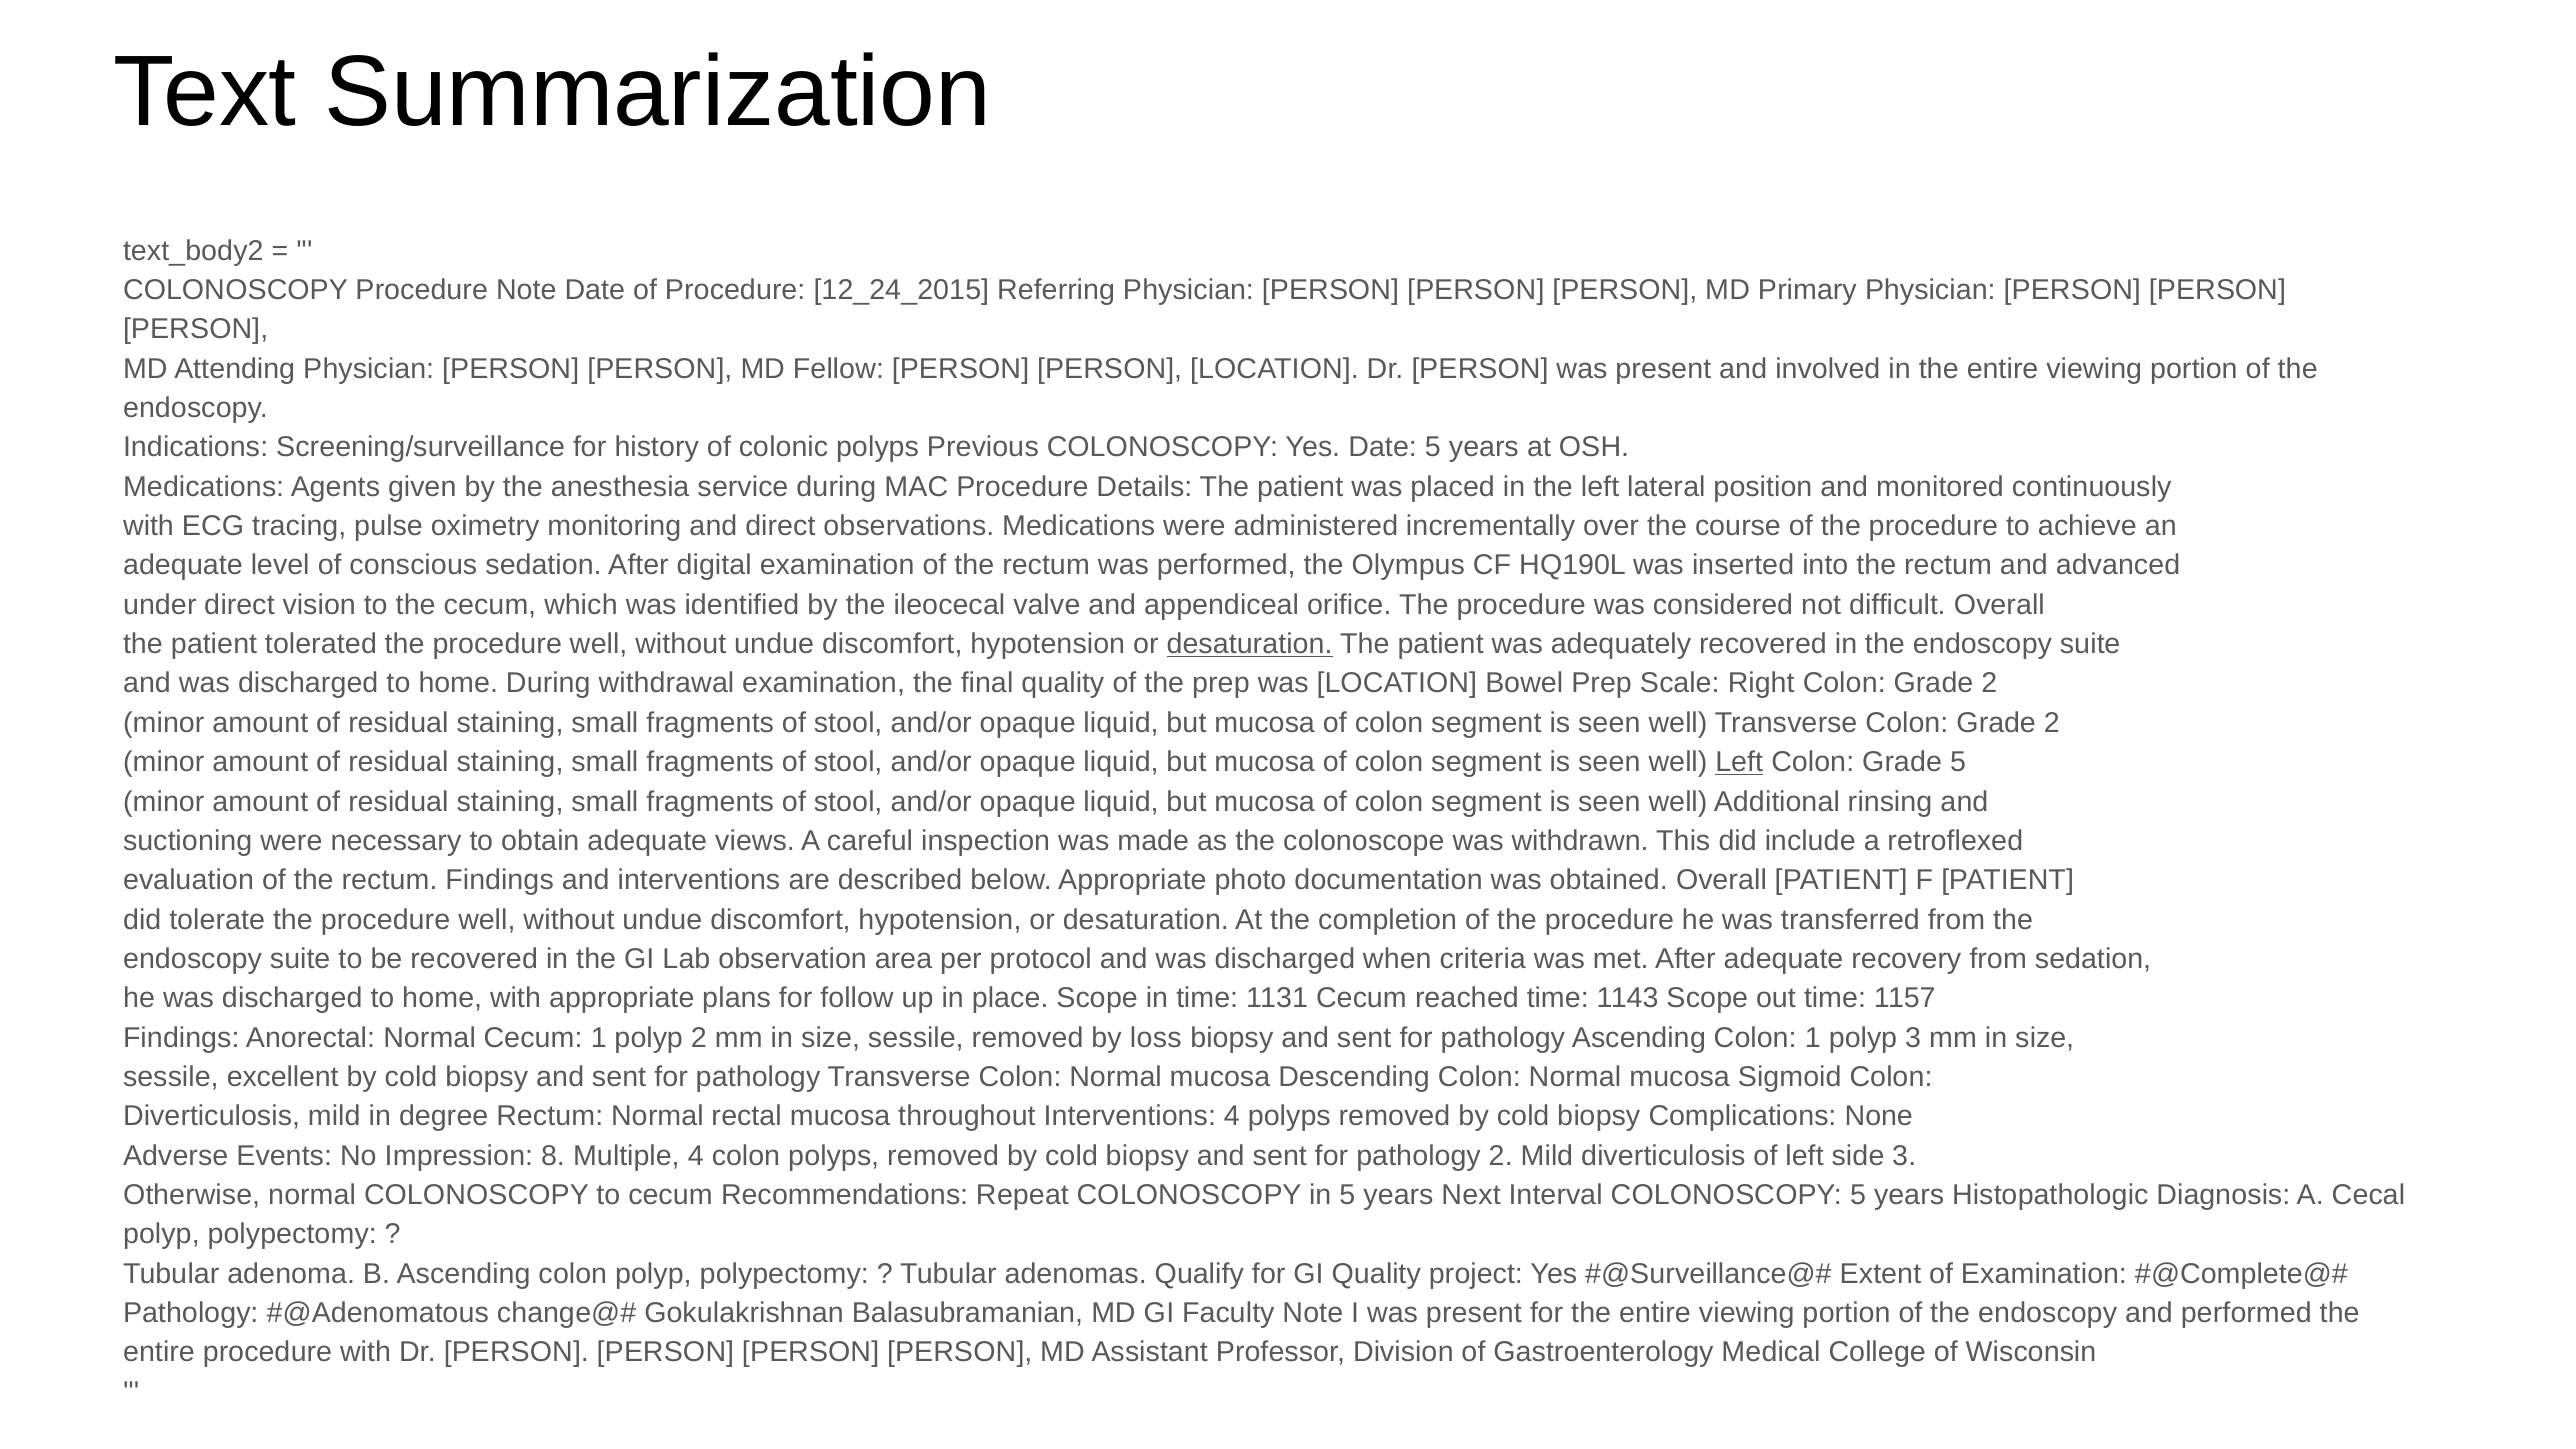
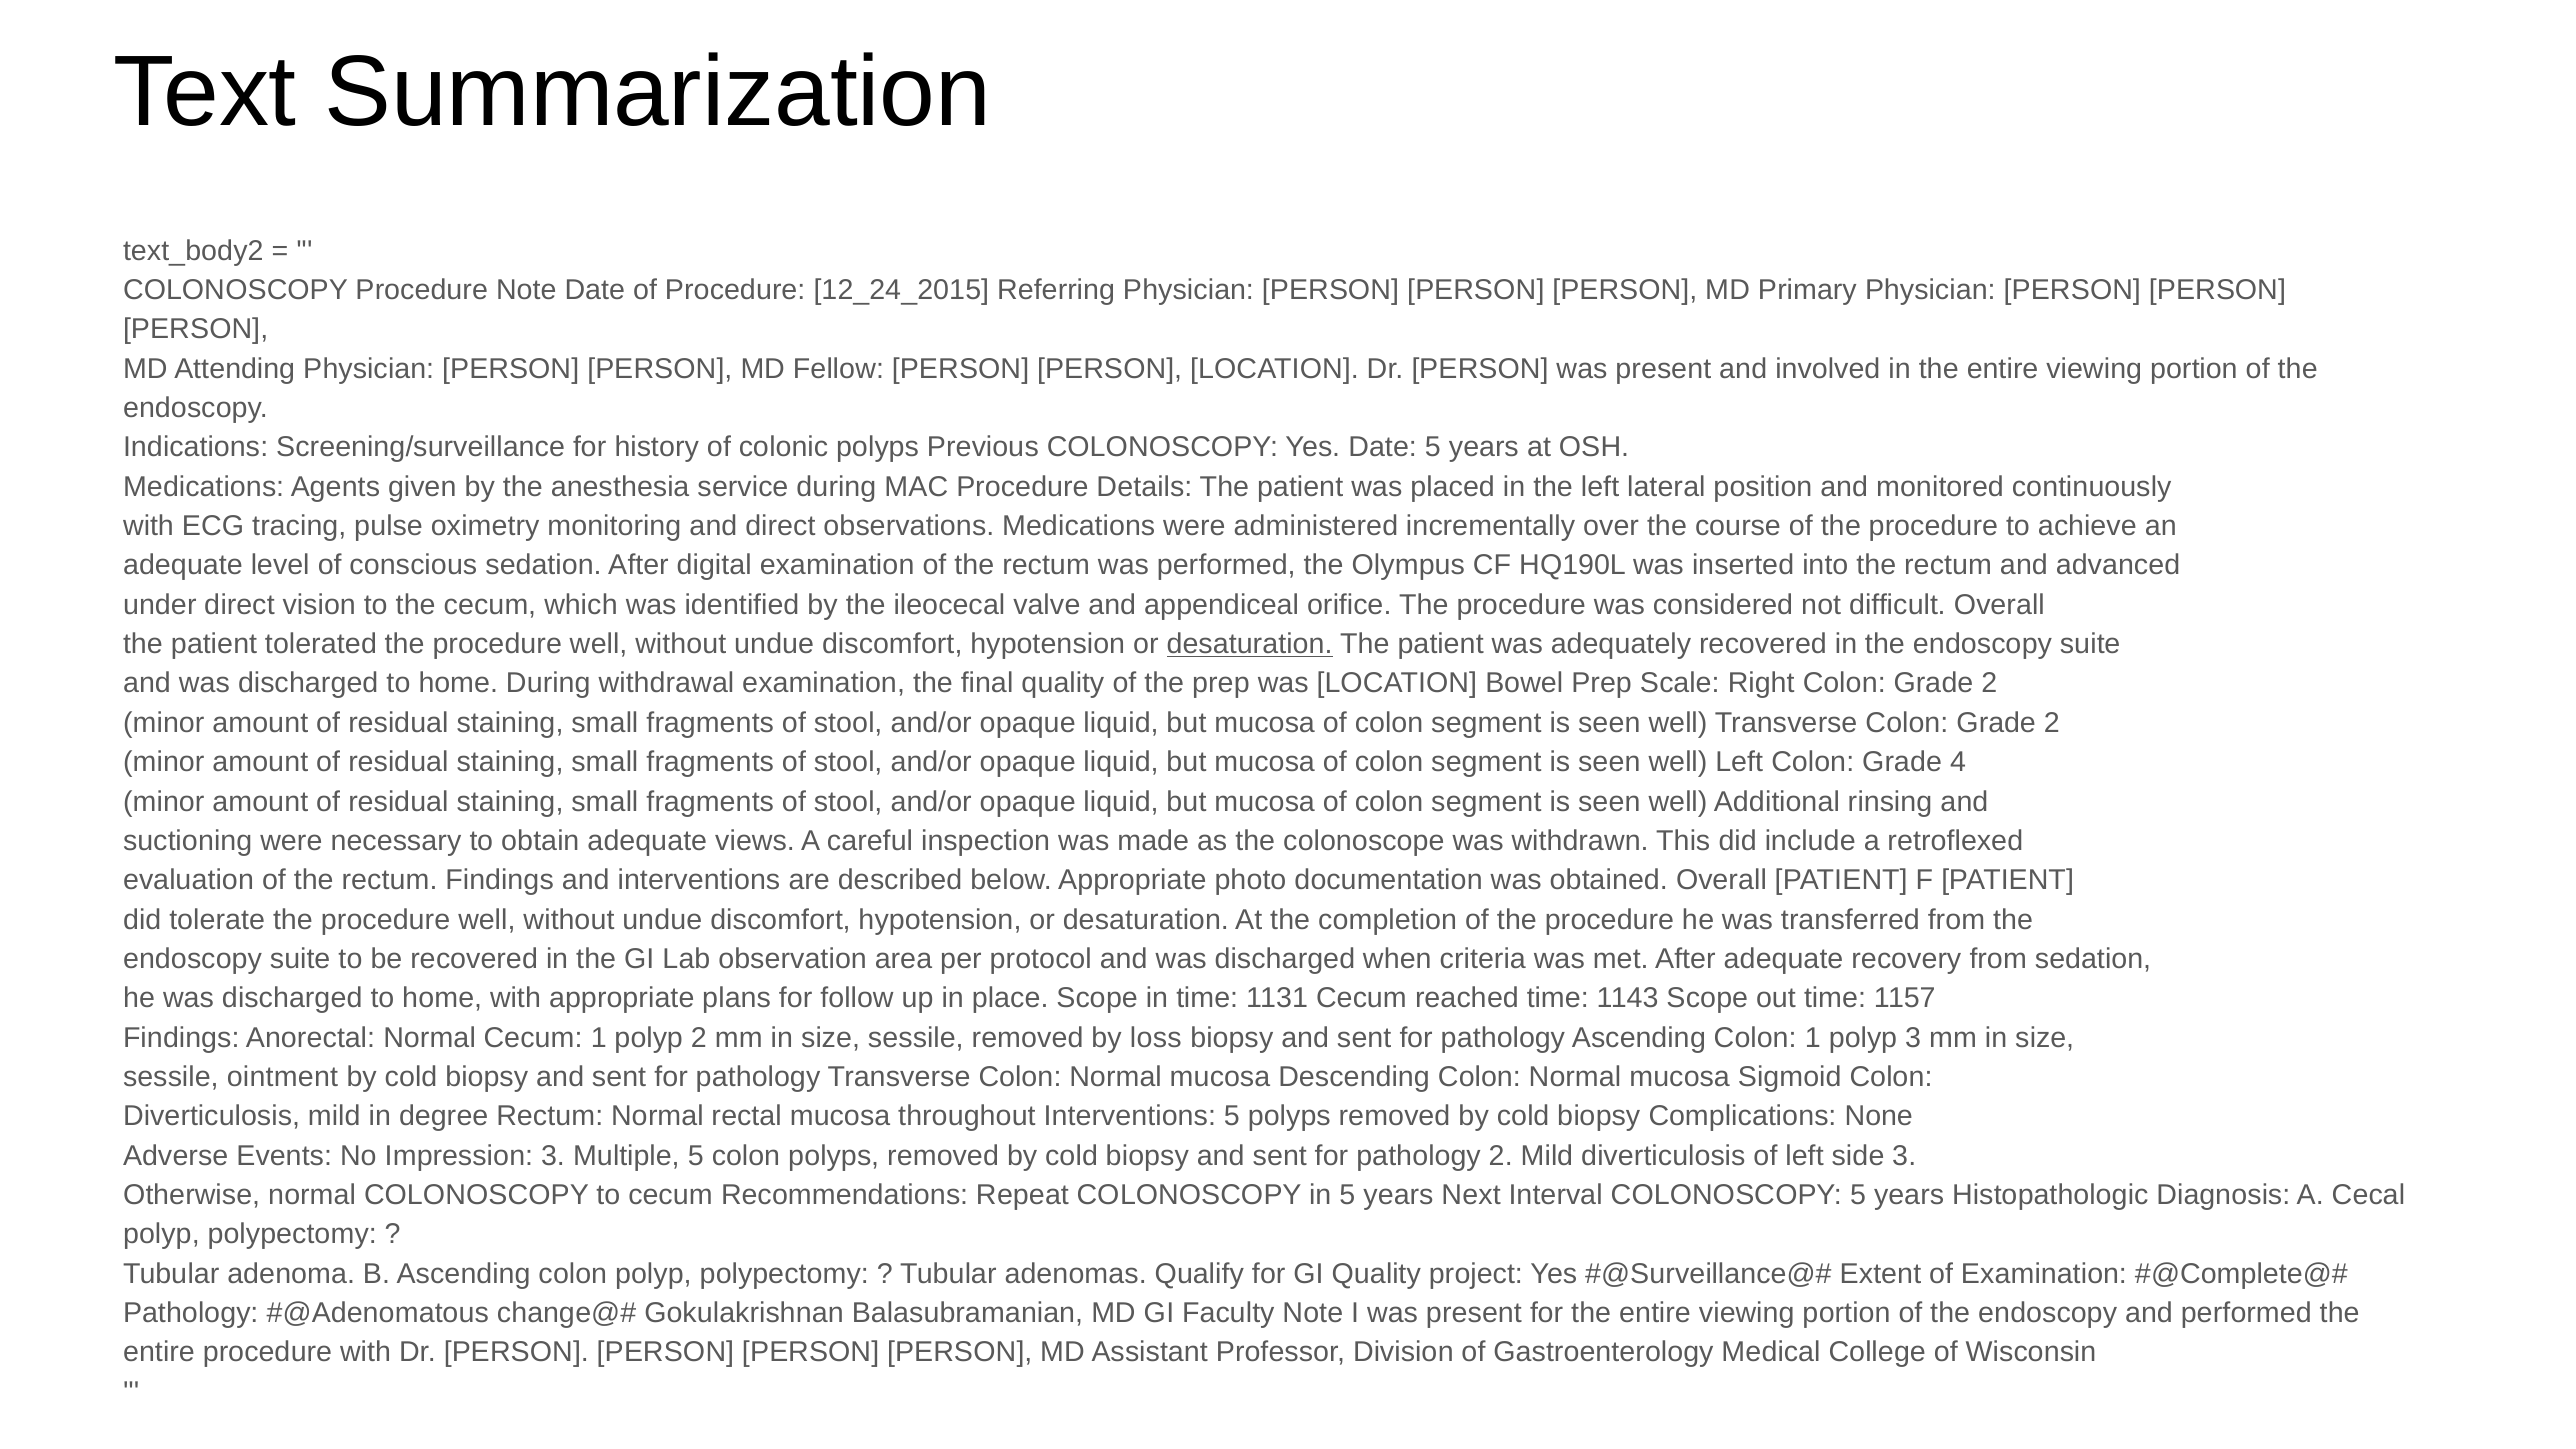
Left underline: present -> none (1739, 762)
Grade 5: 5 -> 4 (1958, 762)
excellent: excellent -> ointment (282, 1077)
Interventions 4: 4 -> 5 (1232, 1116)
Impression 8: 8 -> 3 (553, 1156)
Multiple 4: 4 -> 5 (696, 1156)
